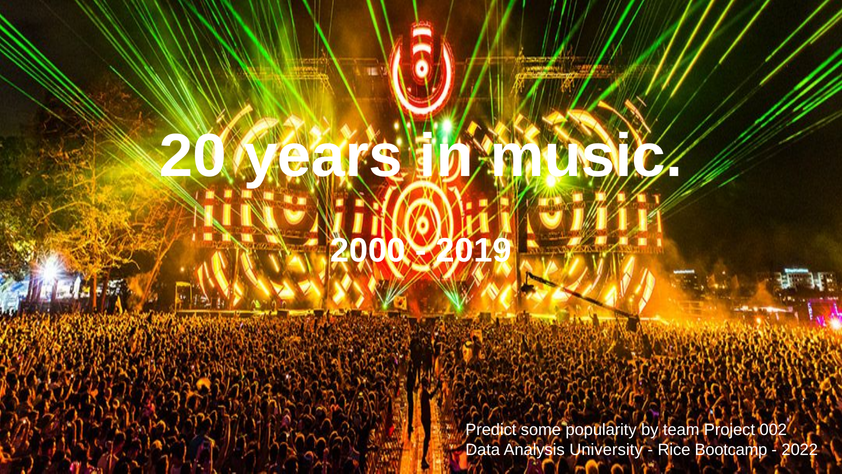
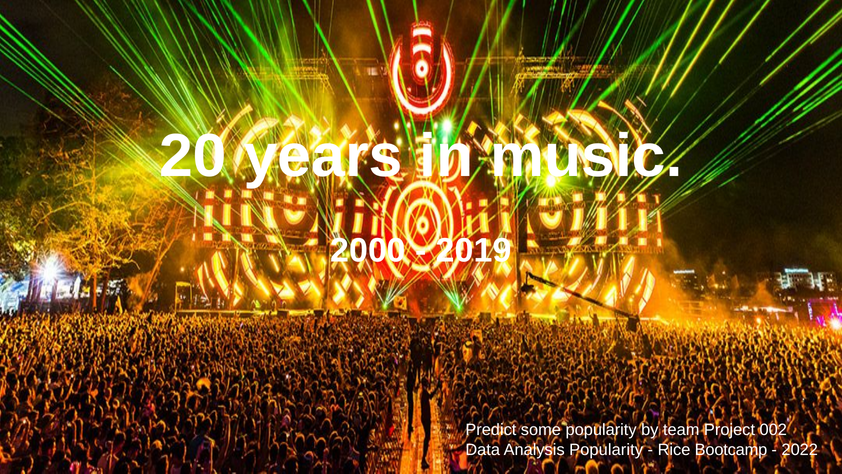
Analysis University: University -> Popularity (606, 449)
